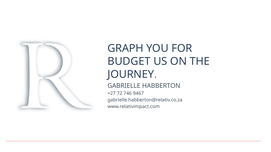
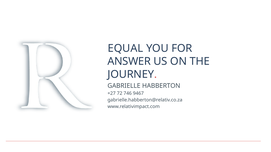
GRAPH: GRAPH -> EQUAL (125, 49)
BUDGET: BUDGET -> ANSWER (129, 62)
